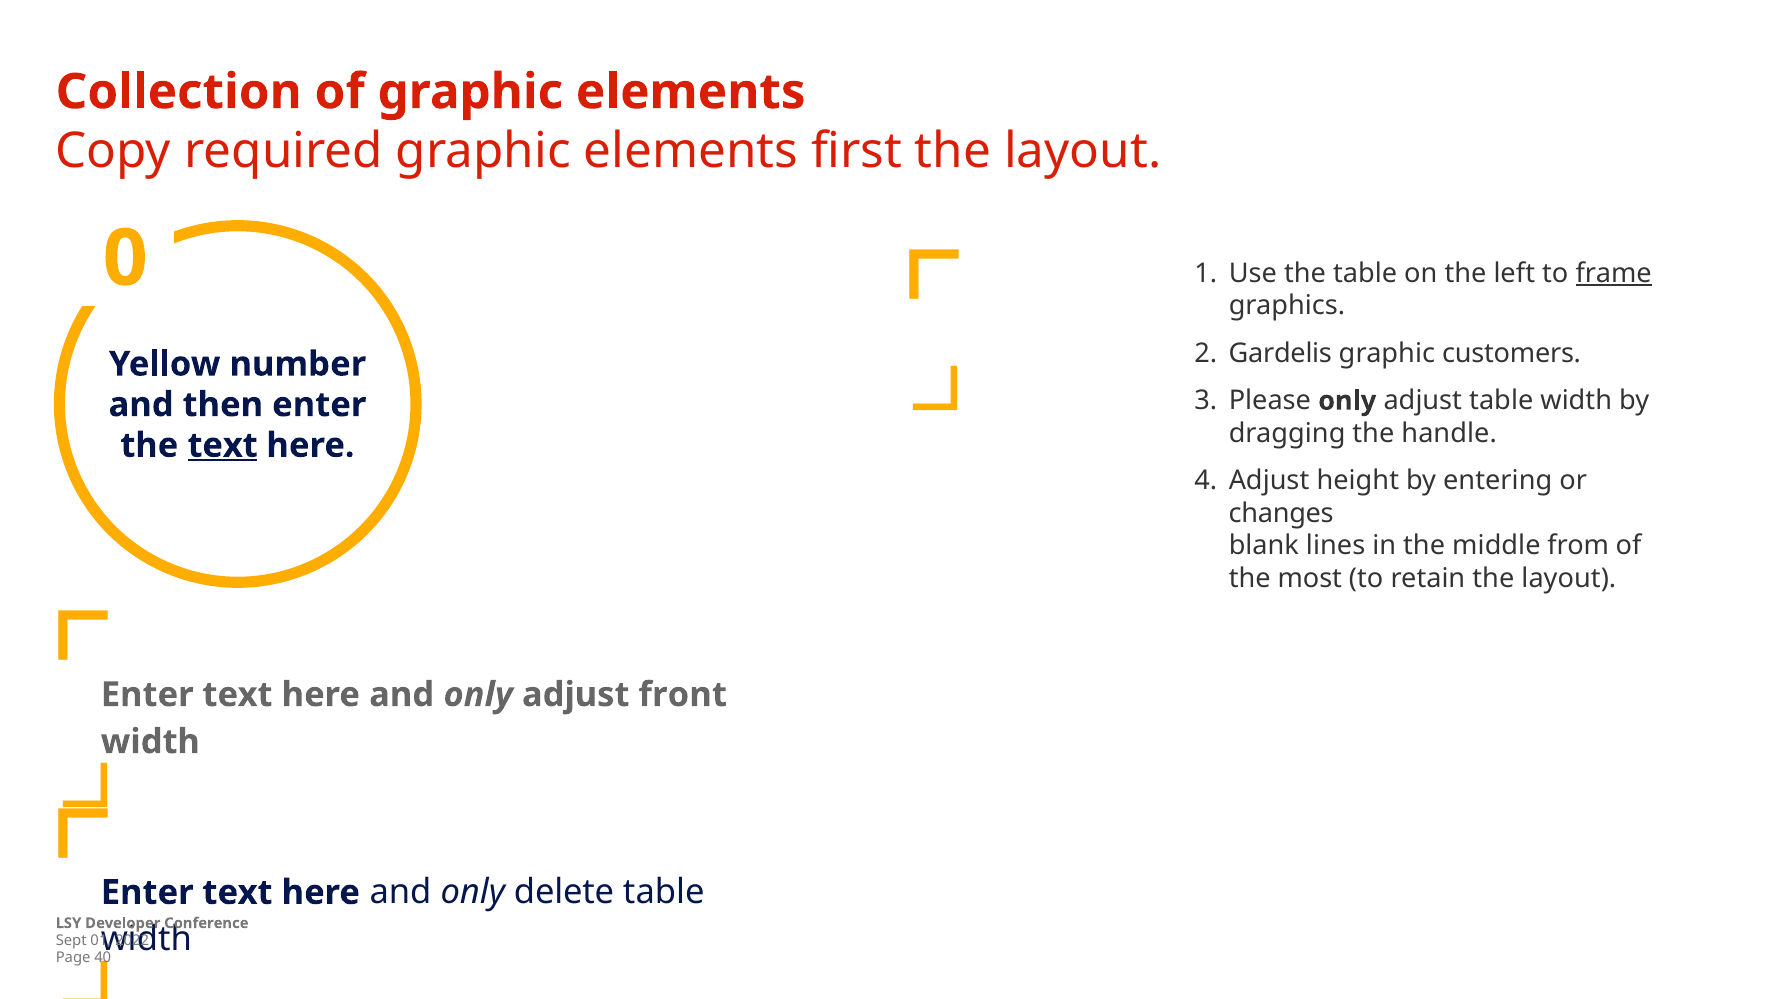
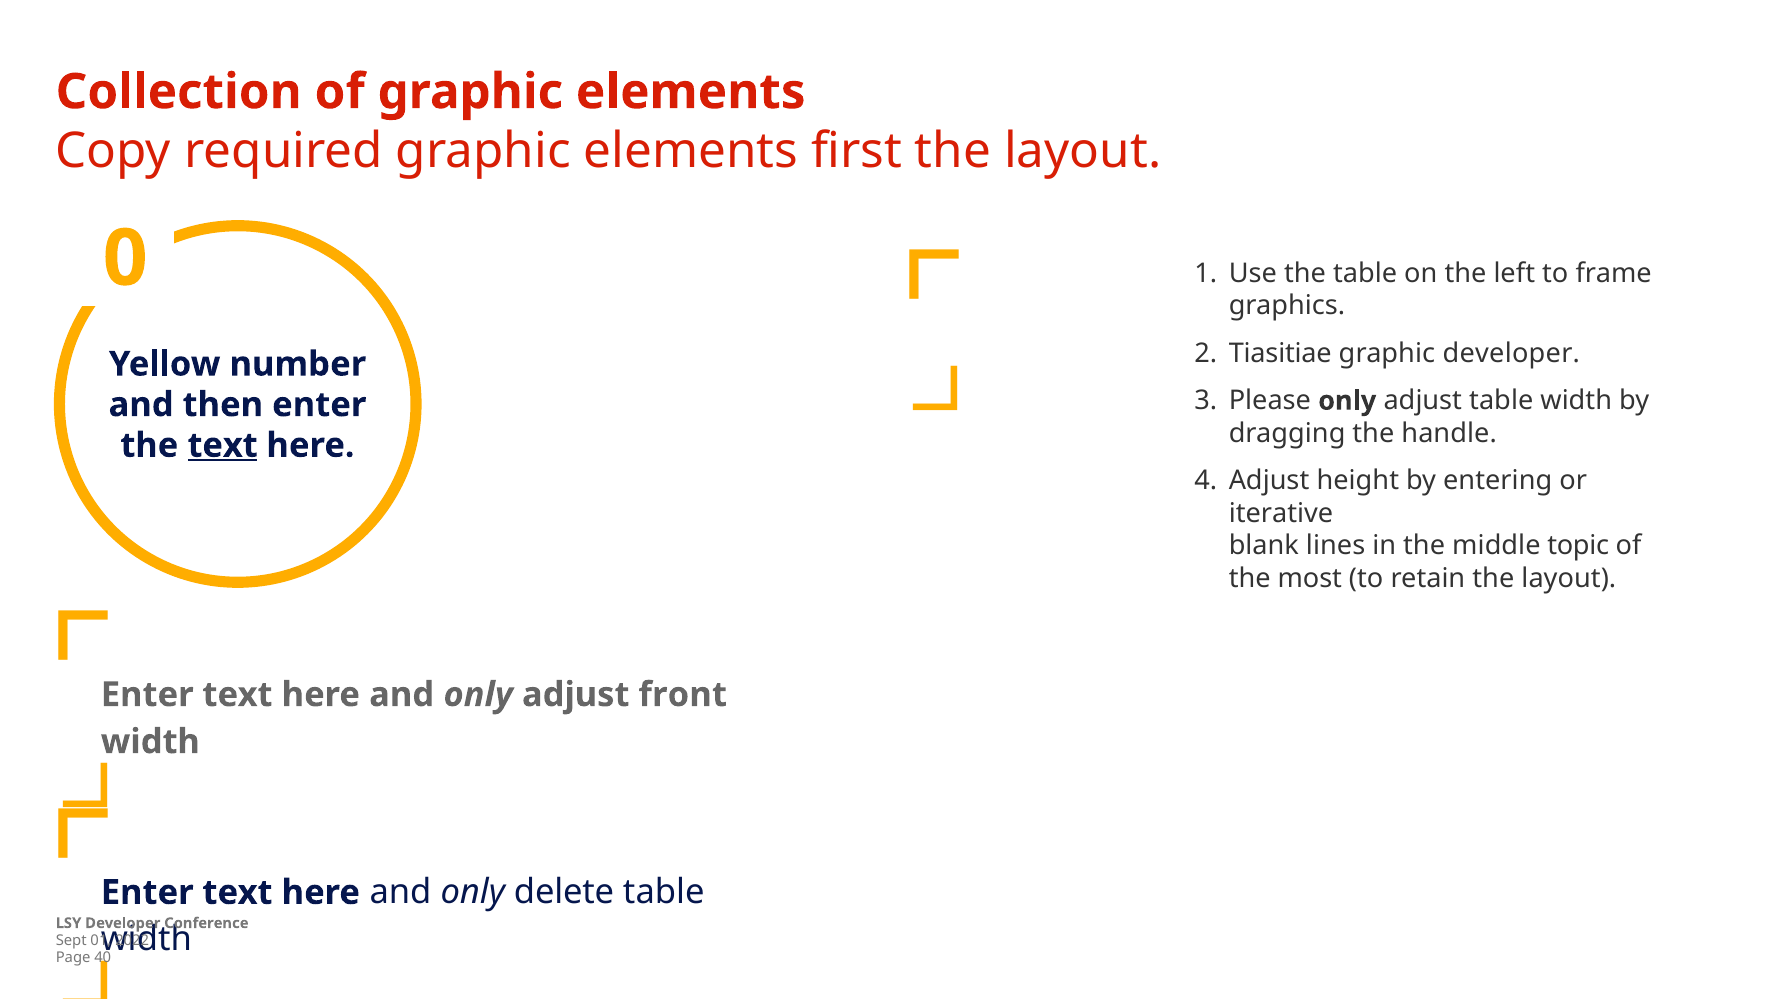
frame underline: present -> none (1614, 273)
Gardelis: Gardelis -> Tiasitiae (1280, 353)
graphic customers: customers -> developer (1511, 353)
changes: changes -> iterative (1281, 513)
from: from -> topic (1578, 546)
